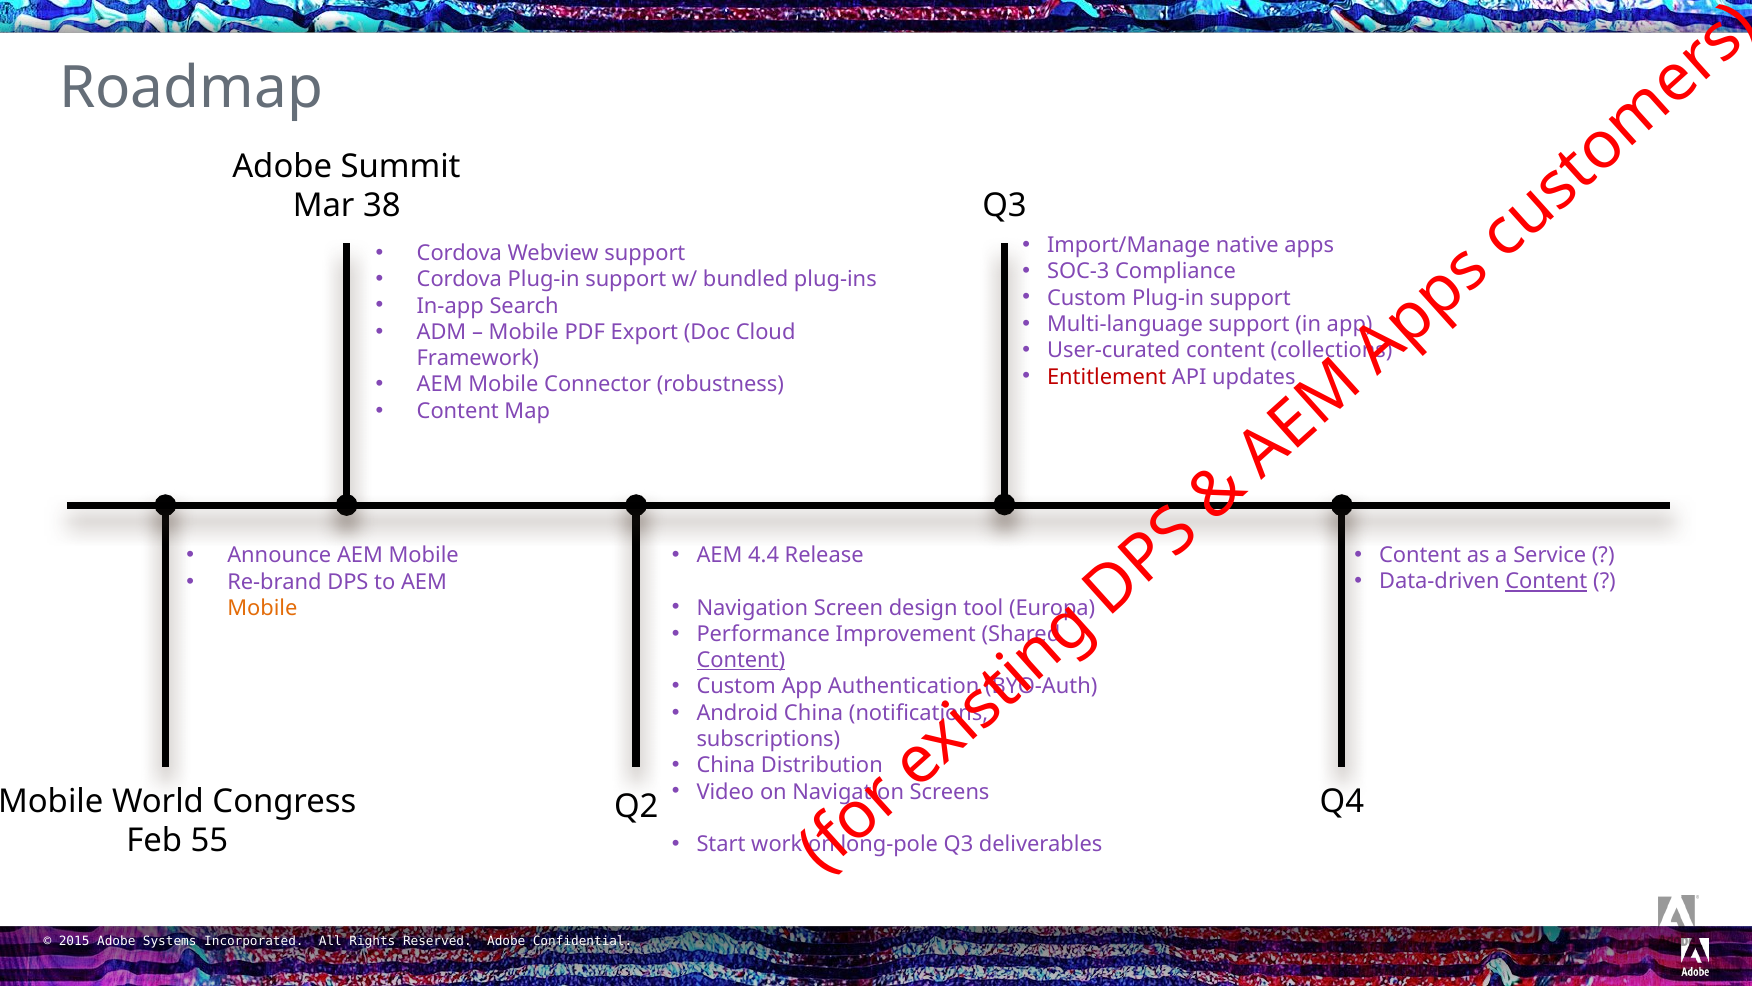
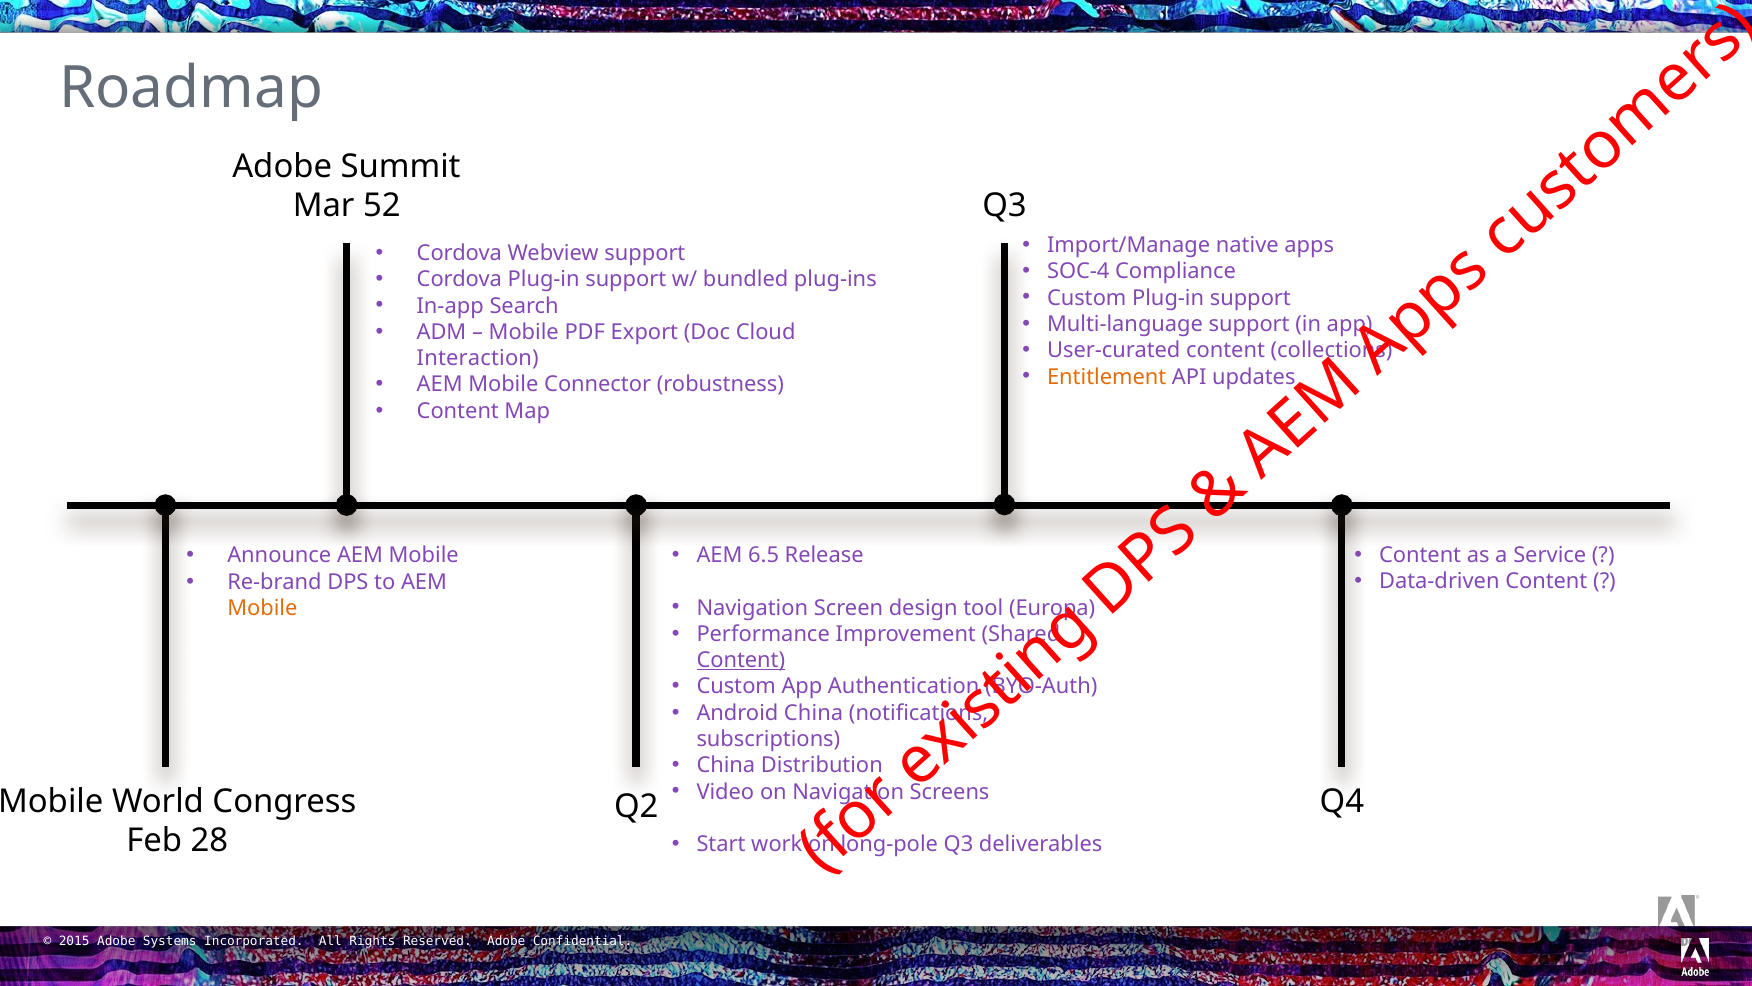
38: 38 -> 52 (382, 206)
SOC-3: SOC-3 -> SOC-4 (1078, 272)
Framework: Framework -> Interaction (478, 358)
Entitlement colour: red -> orange (1107, 377)
4.4: 4.4 -> 6.5 (764, 555)
Content underline: present -> none (1546, 581)
55: 55 -> 28 (209, 841)
